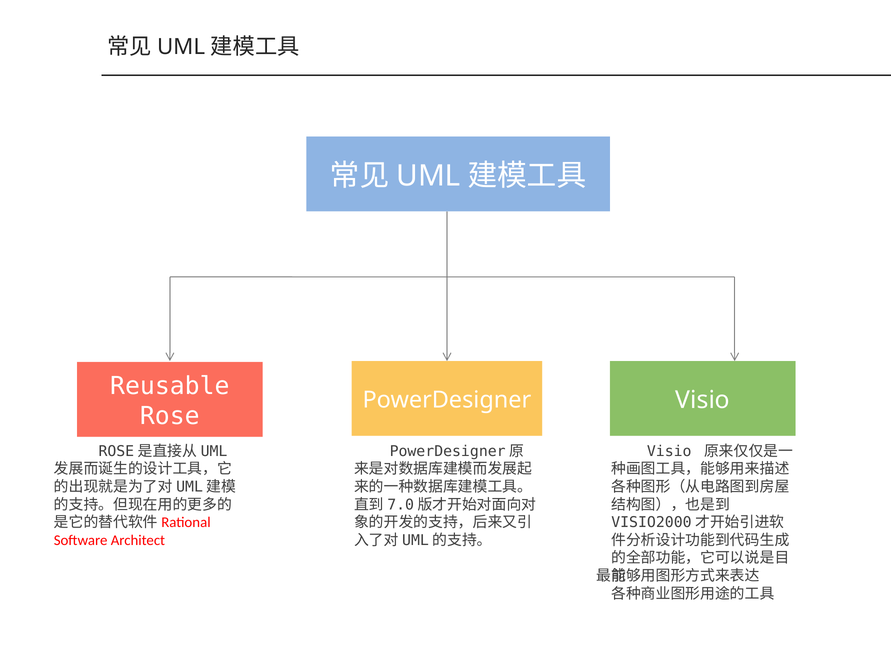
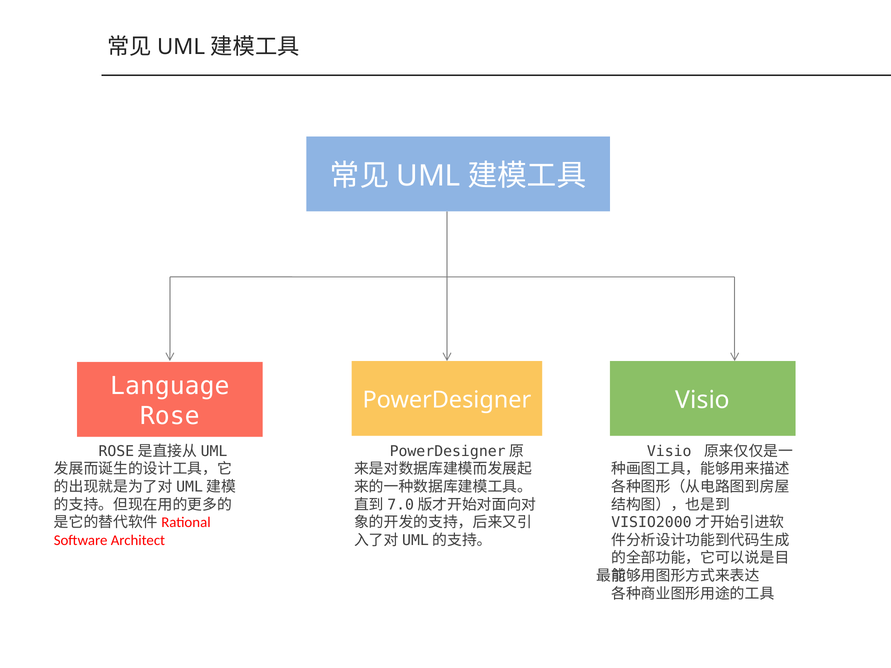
Reusable: Reusable -> Language (170, 386)
